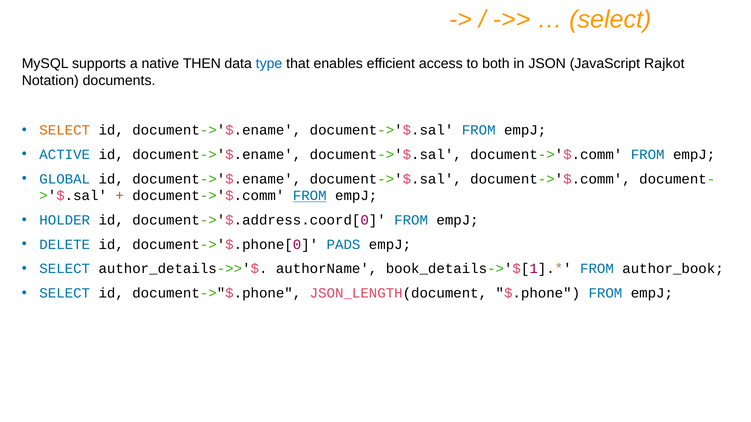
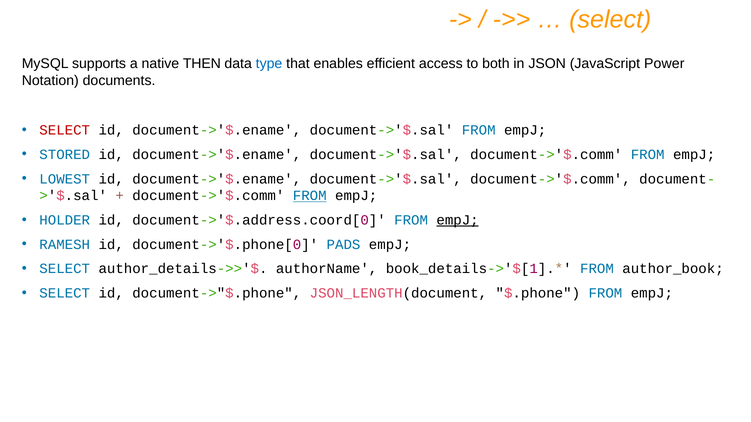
Rajkot: Rajkot -> Power (664, 64)
SELECT colour: orange -> red (65, 130)
ACTIVE: ACTIVE -> STORED (65, 155)
GLOBAL: GLOBAL -> LOWEST (65, 179)
empJ underline: none -> present (458, 220)
DELETE: DELETE -> RAMESH (65, 245)
